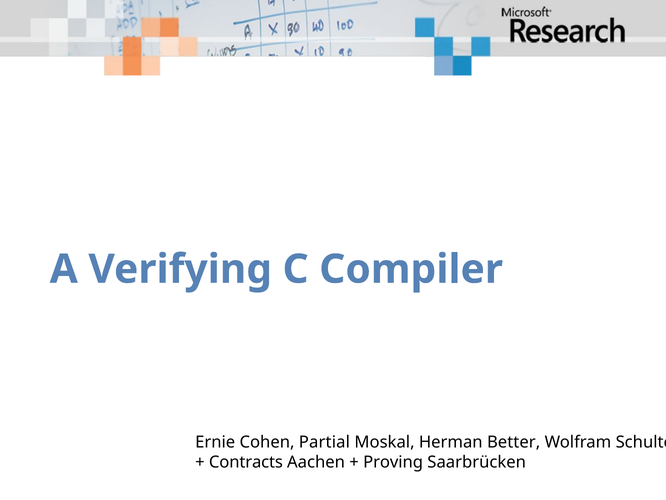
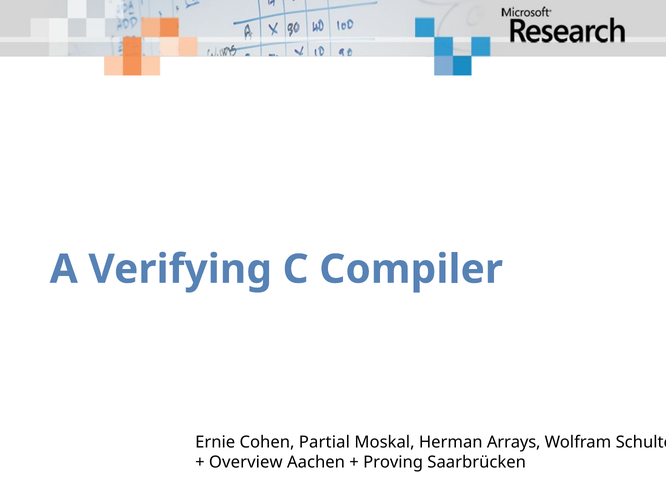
Better: Better -> Arrays (514, 442)
Contracts: Contracts -> Overview (246, 462)
